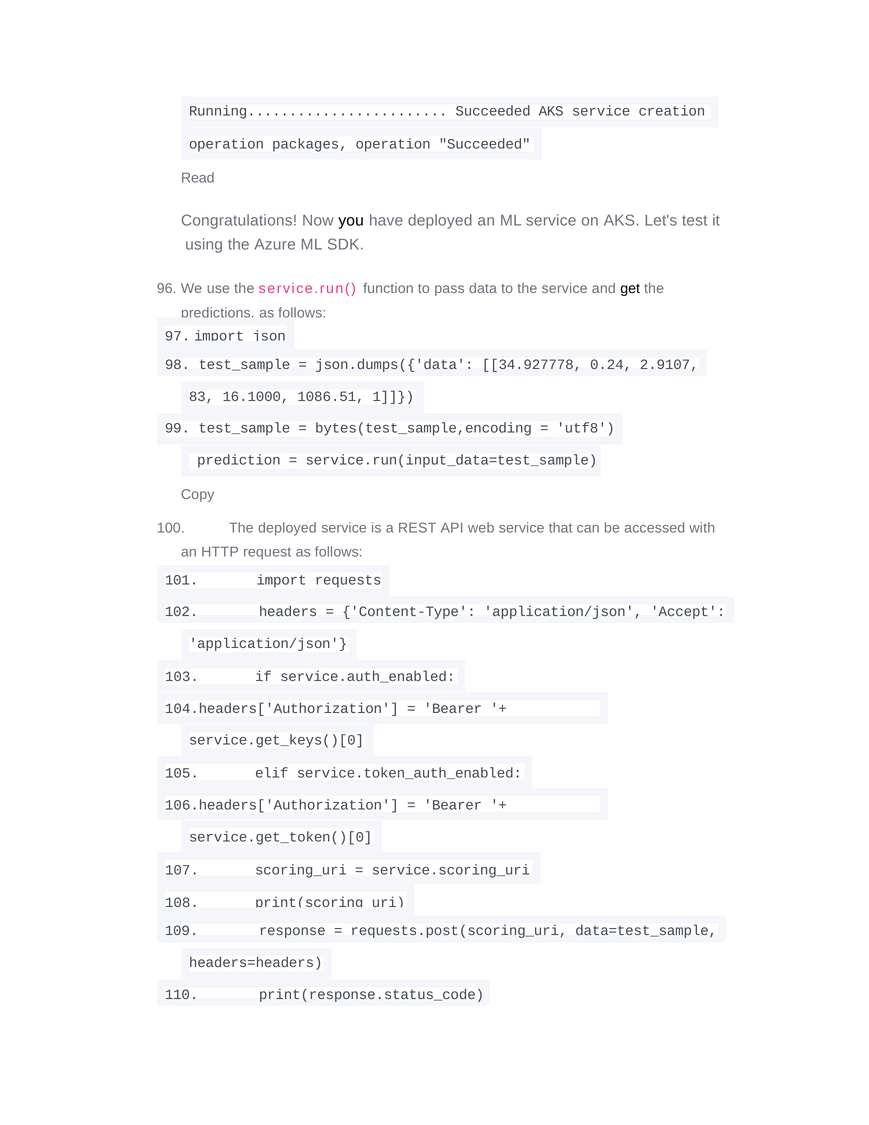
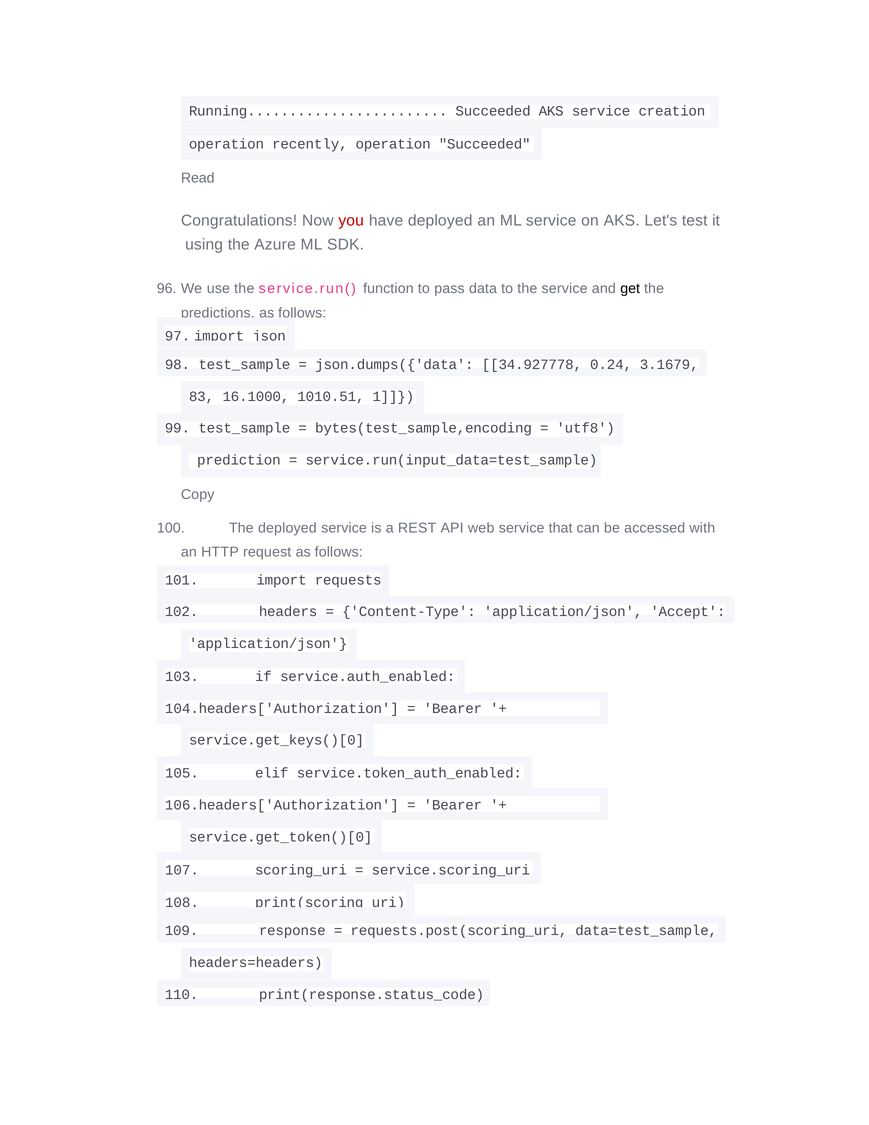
packages: packages -> recently (310, 144)
you colour: black -> red (351, 221)
2.9107: 2.9107 -> 3.1679 (669, 364)
1086.51: 1086.51 -> 1010.51 (331, 396)
